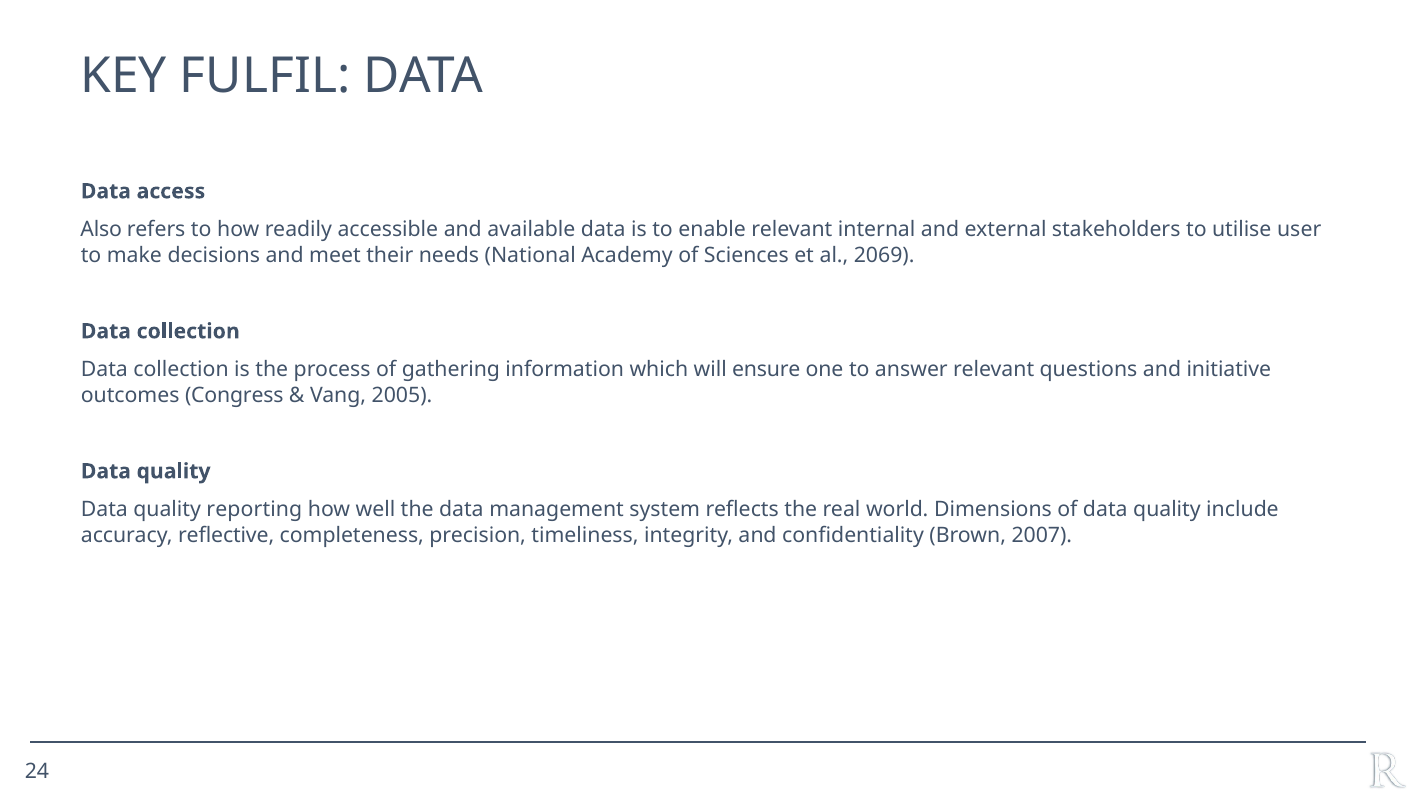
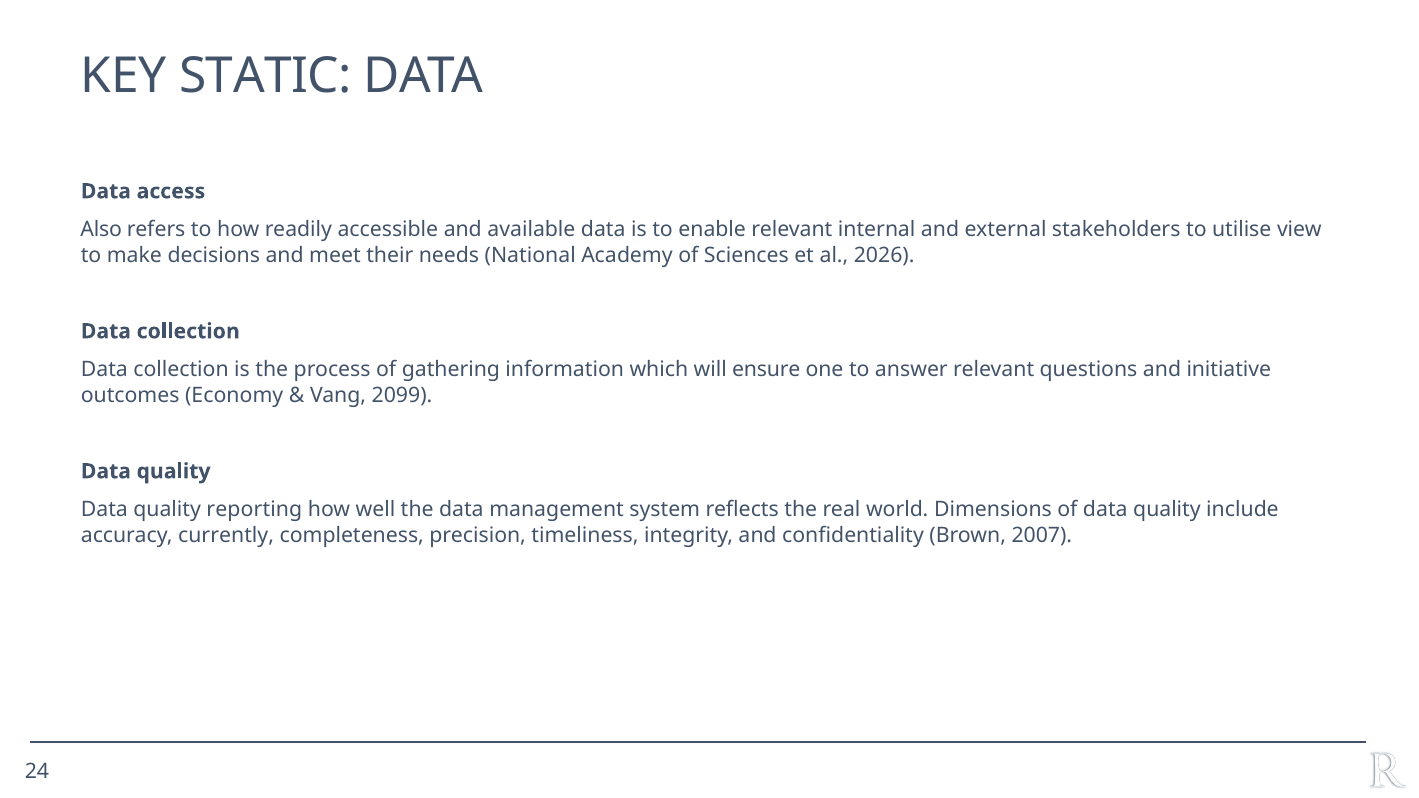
FULFIL: FULFIL -> STATIC (266, 76)
user: user -> view (1299, 230)
2069: 2069 -> 2026 (884, 255)
Congress: Congress -> Economy (234, 395)
2005: 2005 -> 2099 (402, 395)
reflective: reflective -> currently (226, 535)
